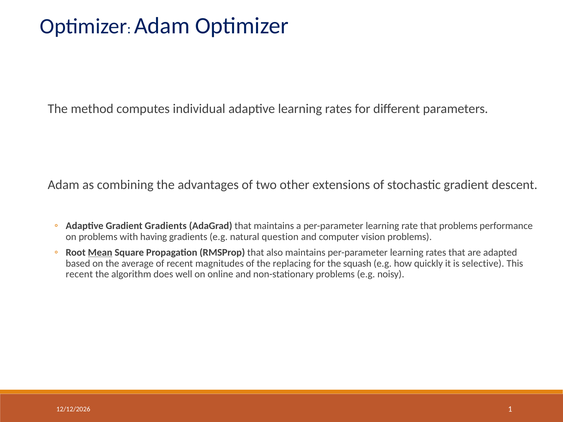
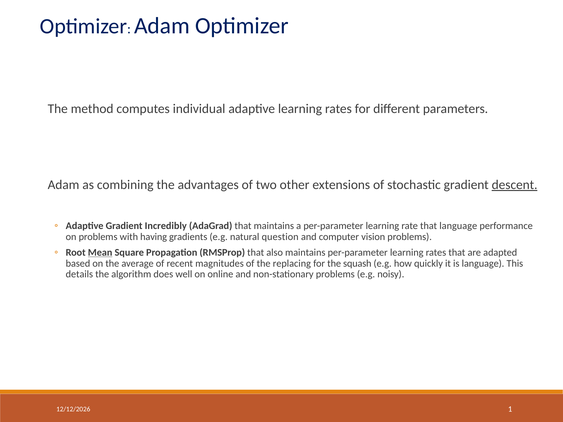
descent underline: none -> present (515, 185)
Gradient Gradients: Gradients -> Incredibly (166, 226)
that problems: problems -> language (458, 226)
is selective: selective -> language (483, 264)
recent: recent -> details (79, 274)
